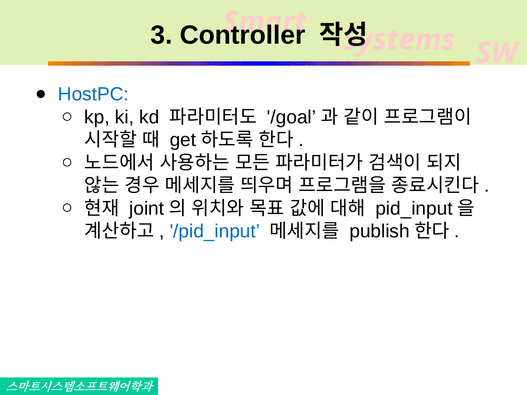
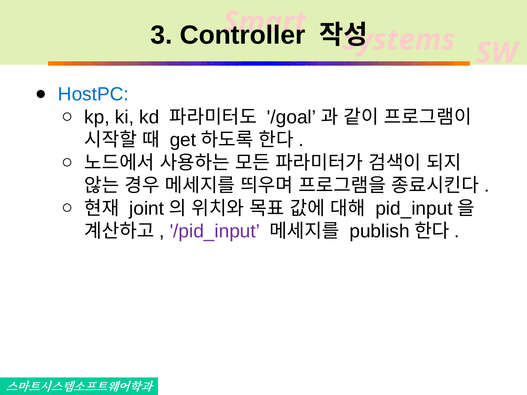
/pid_input colour: blue -> purple (215, 231)
